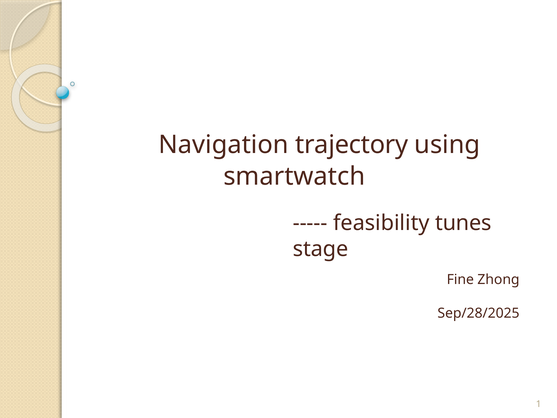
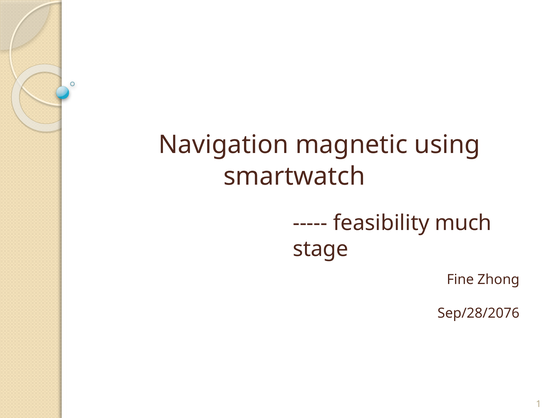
trajectory: trajectory -> magnetic (352, 145)
tunes: tunes -> much (463, 223)
Sep/28/2025: Sep/28/2025 -> Sep/28/2076 (479, 313)
